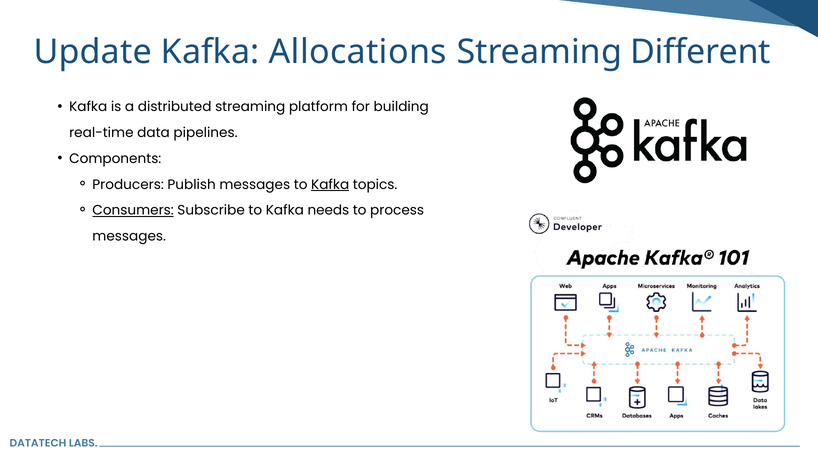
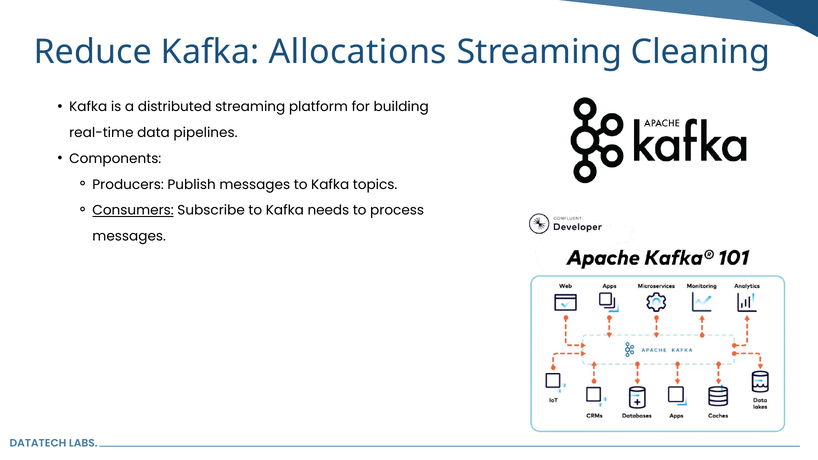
Update: Update -> Reduce (93, 52)
Different: Different -> Cleaning (700, 52)
Kafka underline: present -> none (330, 185)
